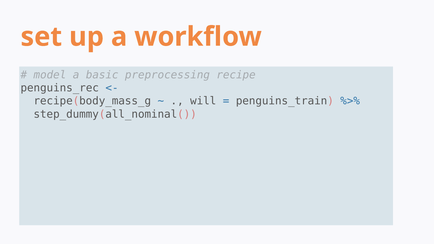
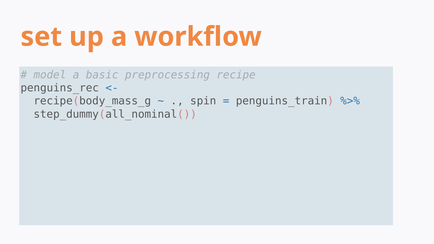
will: will -> spin (203, 101)
